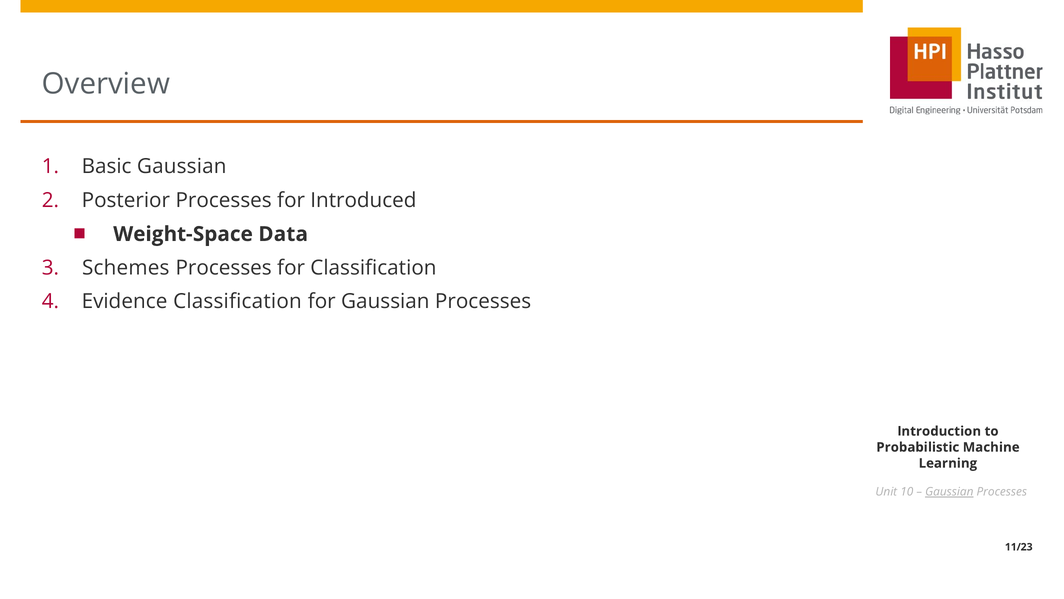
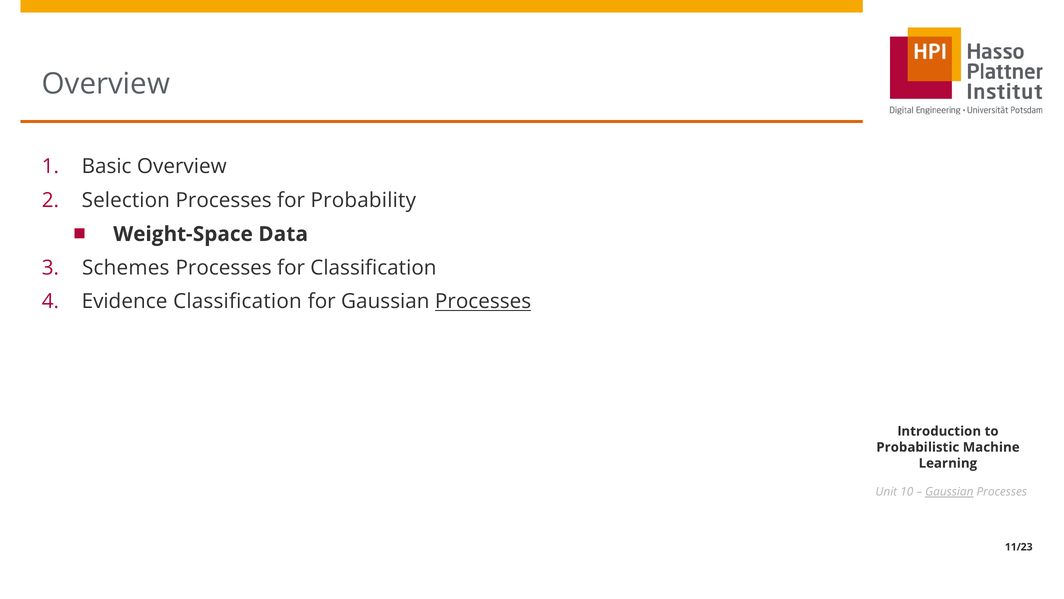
Basic Gaussian: Gaussian -> Overview (182, 167)
Posterior: Posterior -> Selection (126, 200)
Introduced: Introduced -> Probability (363, 200)
Processes underline: none -> present (483, 301)
